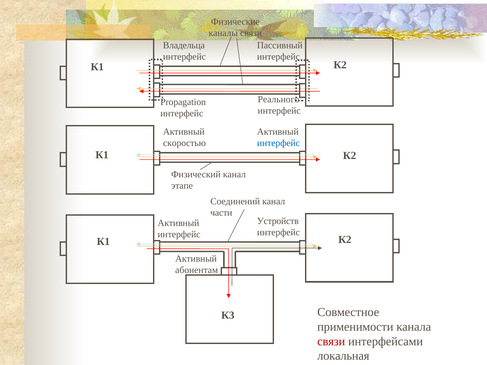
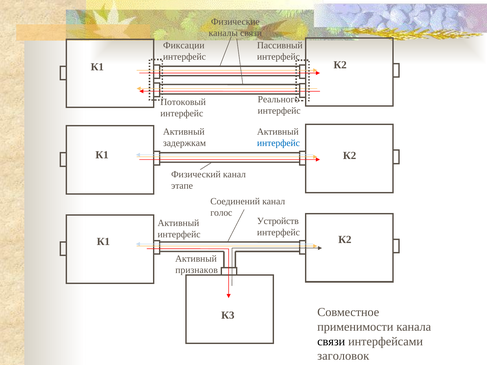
Владельца: Владельца -> Фиксации (184, 45)
Propagation: Propagation -> Потоковый (183, 102)
скоростью: скоростью -> задержкам (184, 143)
части: части -> голос (221, 213)
абонентам: абонентам -> признаков (197, 270)
связи colour: red -> black (331, 342)
локальная: локальная -> заголовок (343, 356)
